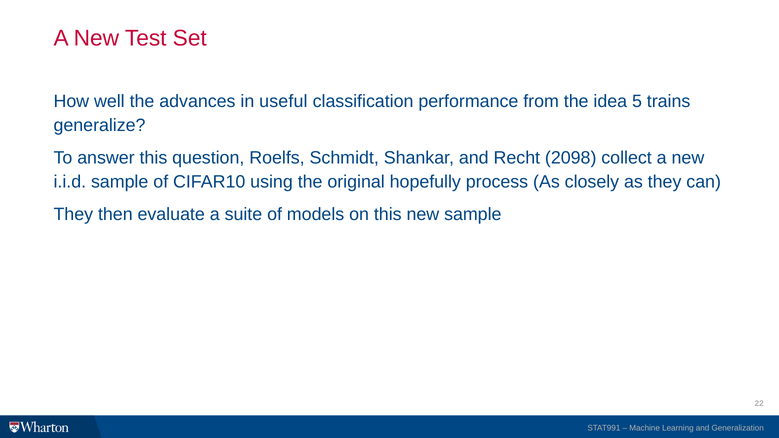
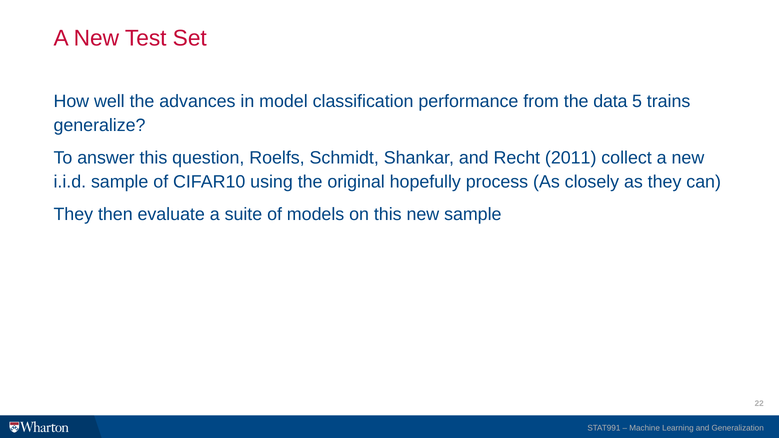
useful: useful -> model (283, 101)
idea: idea -> data (610, 101)
2098: 2098 -> 2011 (571, 158)
